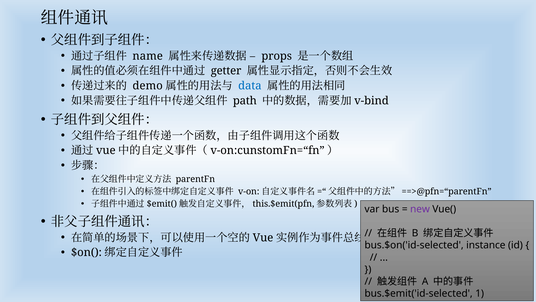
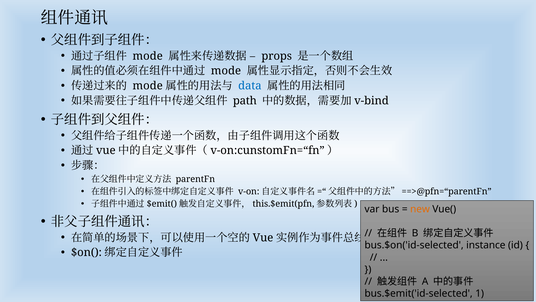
name: name -> mode (148, 56)
getter: getter -> mode (226, 71)
demo: demo -> mode (148, 86)
new colour: purple -> orange (420, 209)
